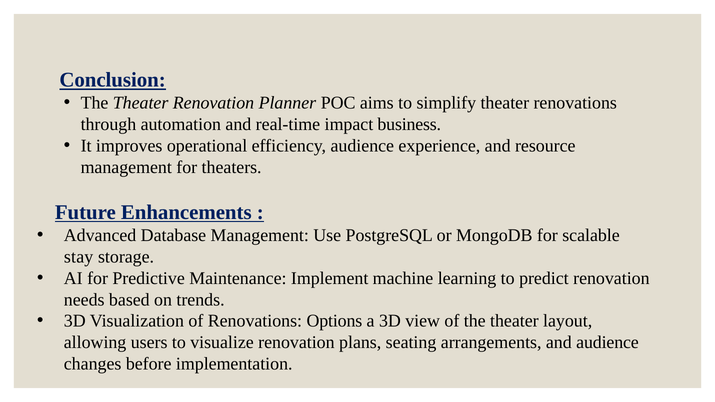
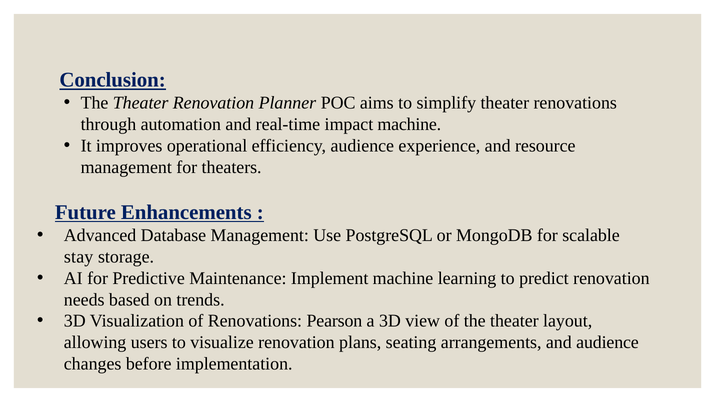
impact business: business -> machine (409, 125)
Options: Options -> Pearson (334, 321)
